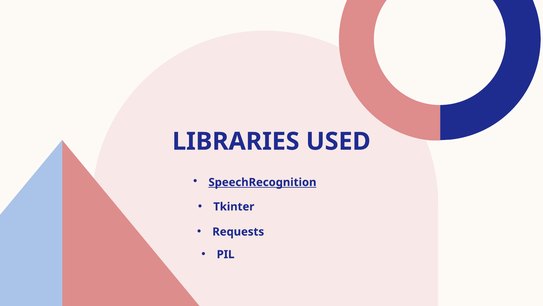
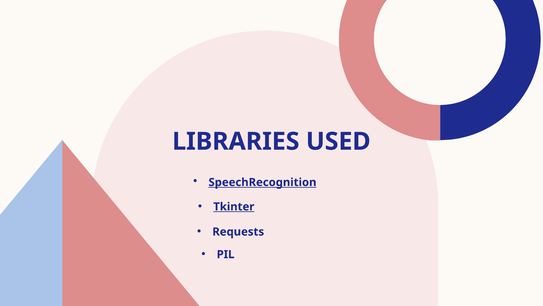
Tkinter underline: none -> present (234, 206)
